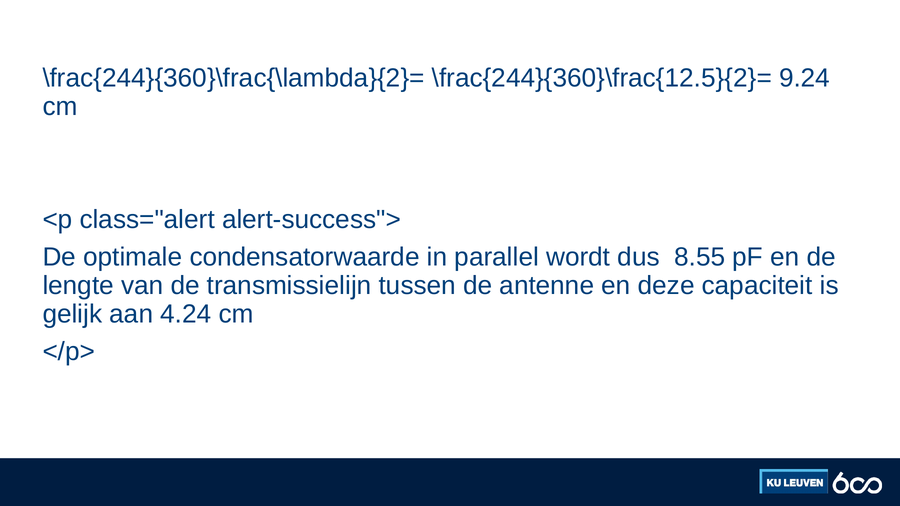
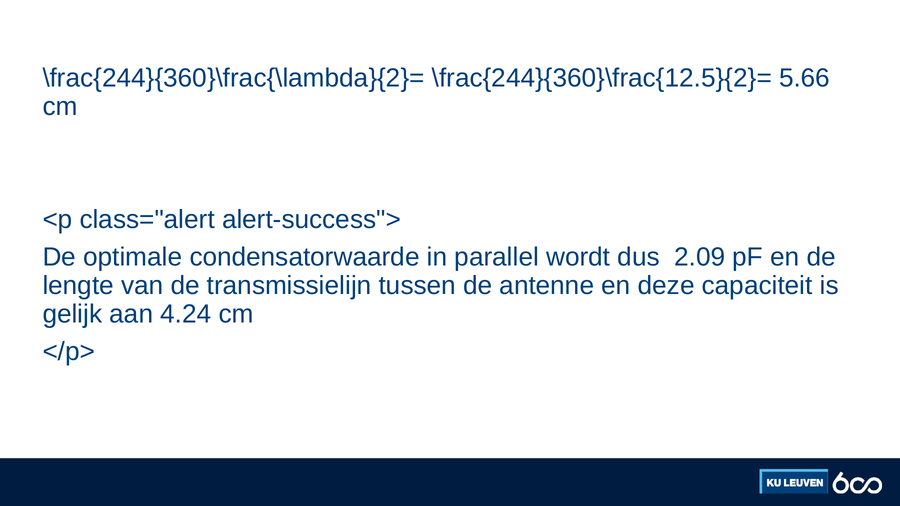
9.24: 9.24 -> 5.66 (805, 78)
8.55: 8.55 -> 2.09 (700, 257)
